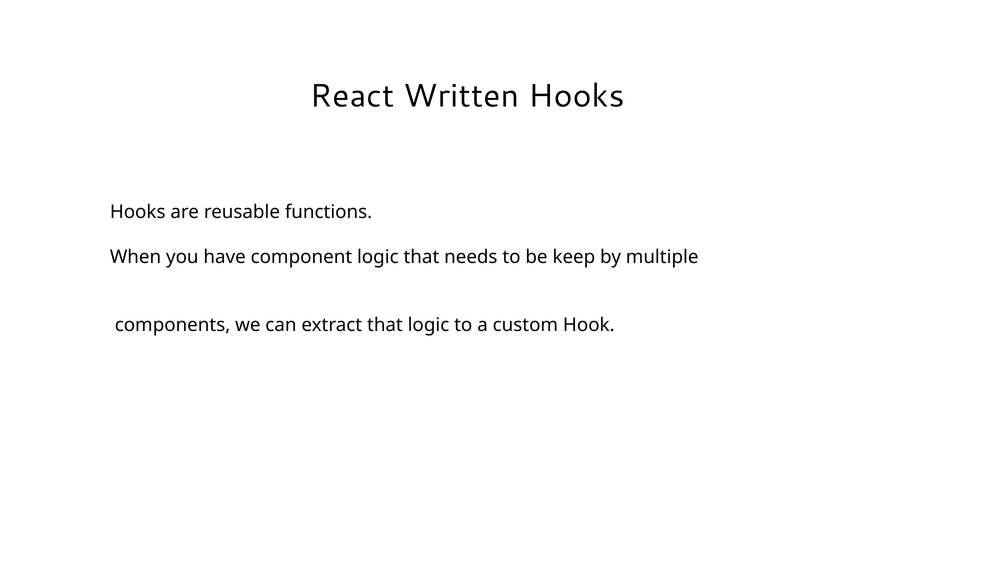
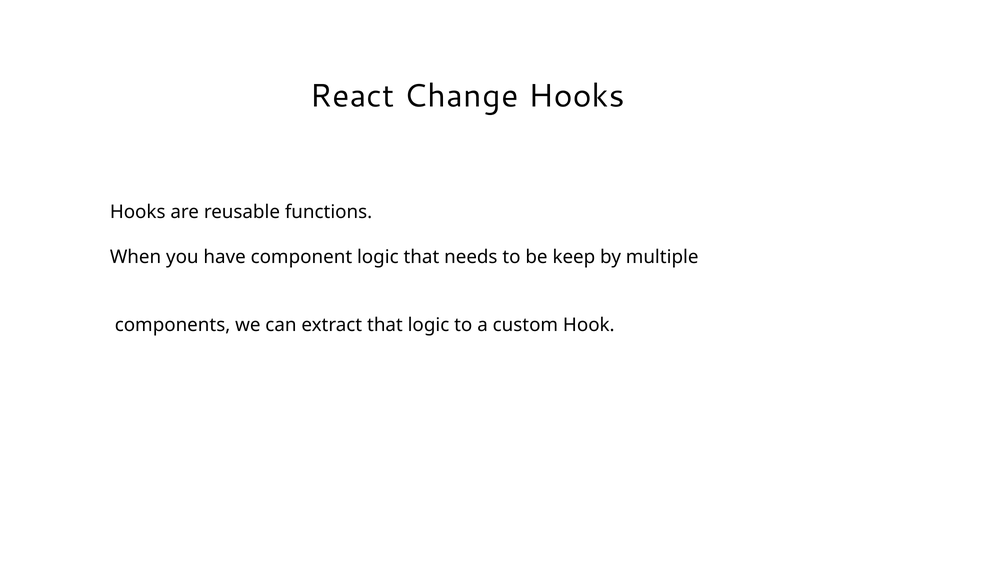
Written: Written -> Change (461, 96)
